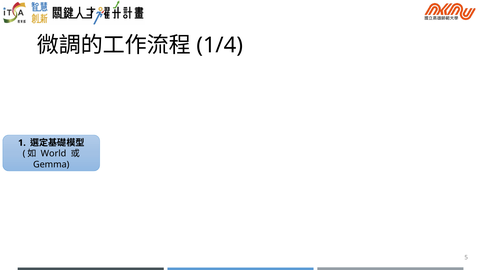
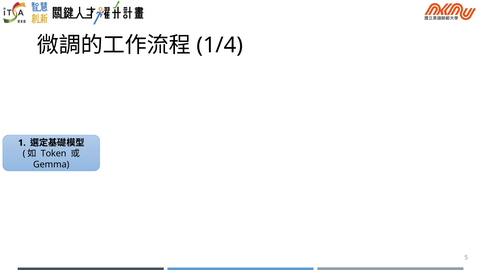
World: World -> Token (54, 154)
